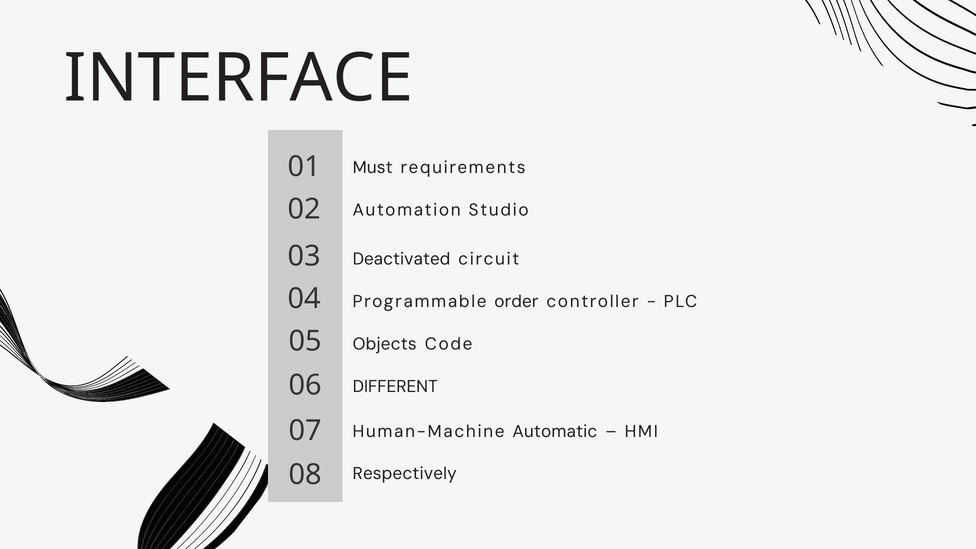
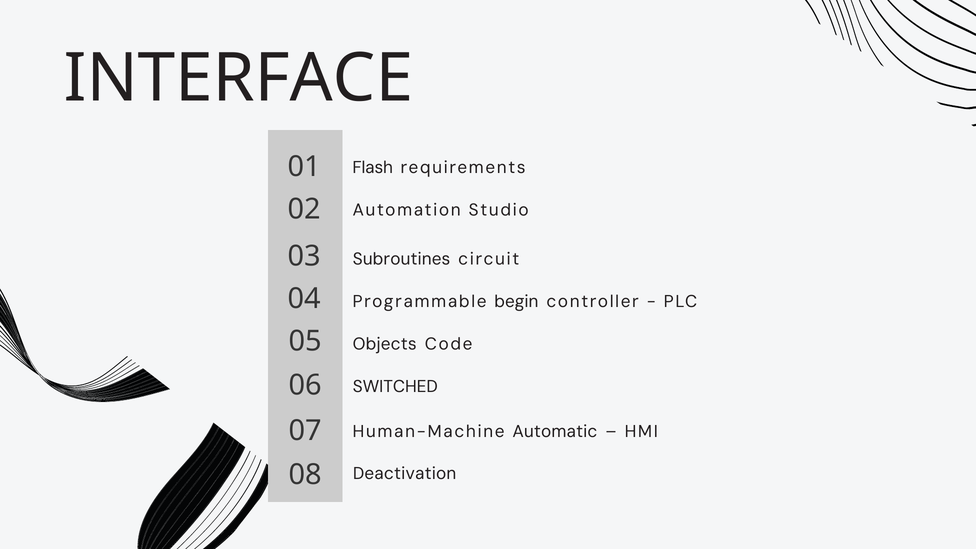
Must: Must -> Flash (373, 168)
Deactivated: Deactivated -> Subroutines (401, 259)
order: order -> begin (516, 301)
DIFFERENT: DIFFERENT -> SWITCHED (395, 386)
Respectively: Respectively -> Deactivation (405, 474)
